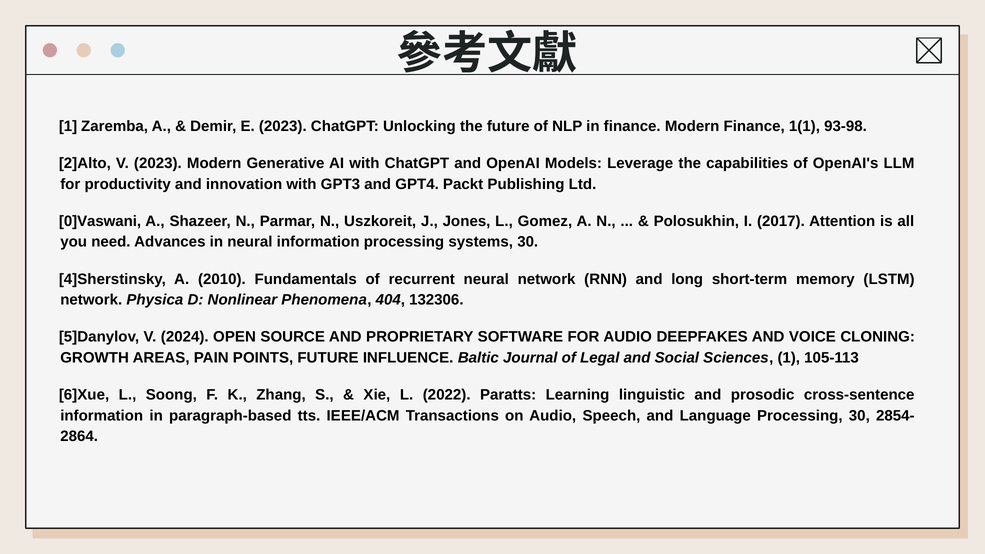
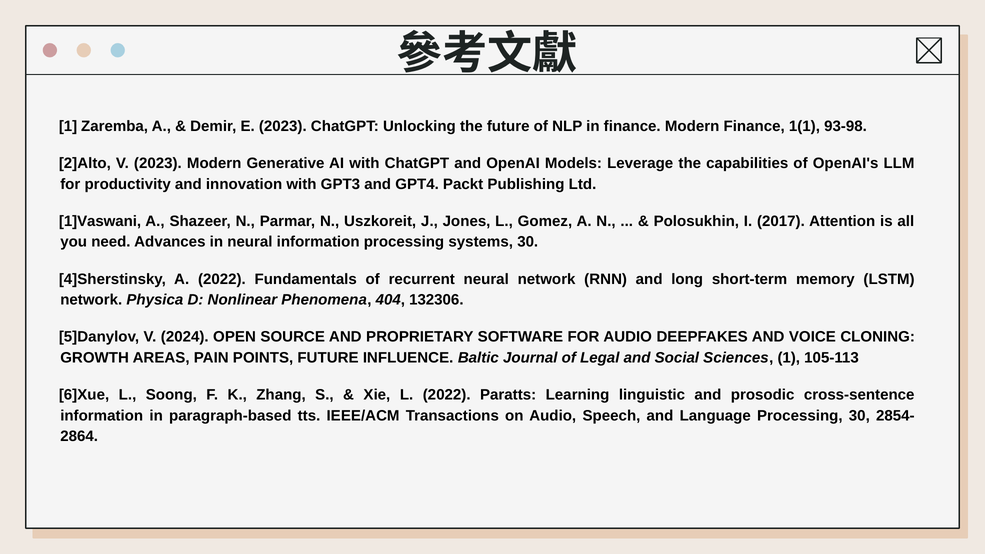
0]Vaswani: 0]Vaswani -> 1]Vaswani (100, 221)
A 2010: 2010 -> 2022 (222, 279)
